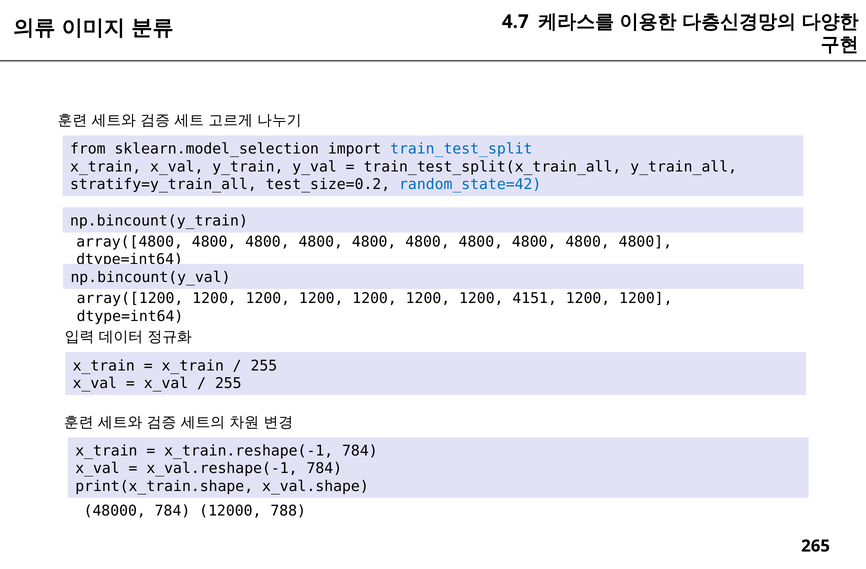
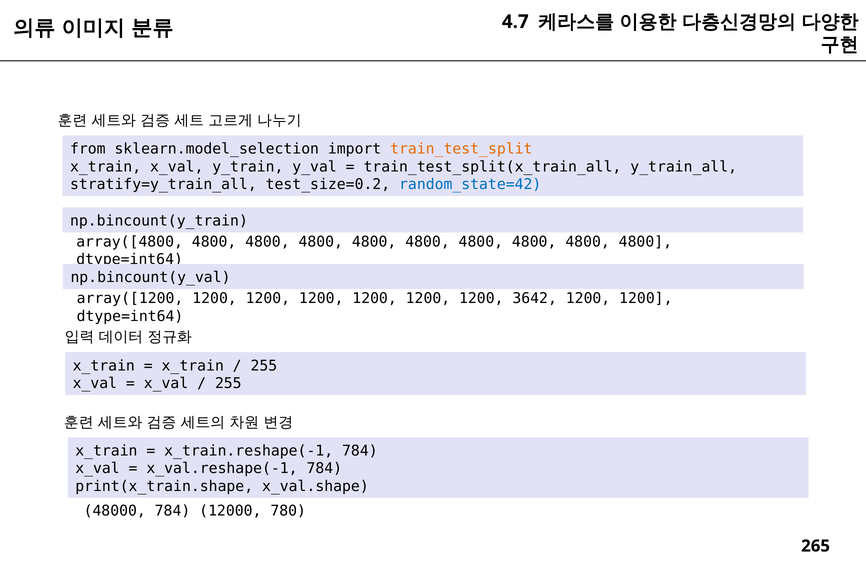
train_test_split colour: blue -> orange (461, 149)
4151: 4151 -> 3642 (535, 298)
788: 788 -> 780 (288, 511)
